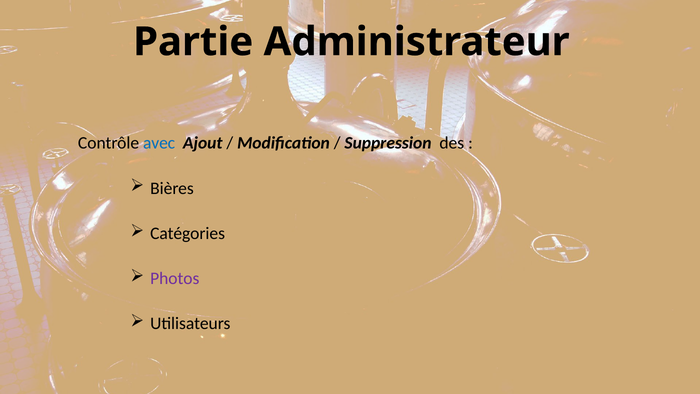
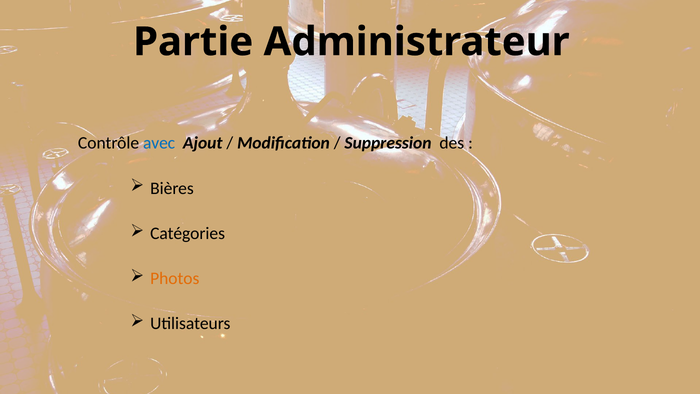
Photos colour: purple -> orange (175, 278)
